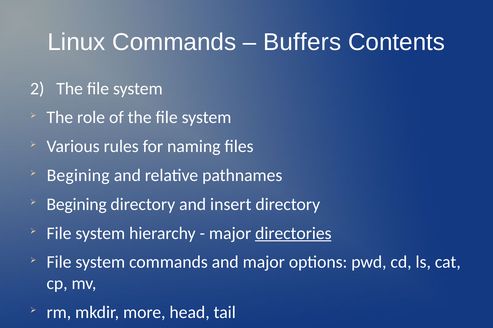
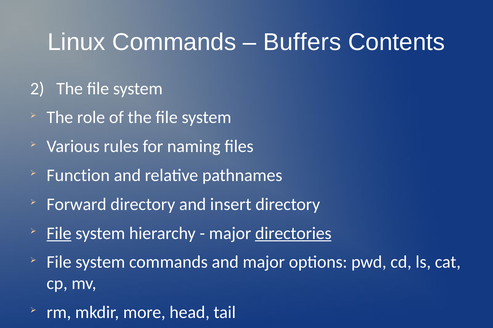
Begining: Begining -> Function (78, 176)
Begining: Begining -> Forward (77, 205)
File underline: none -> present (59, 234)
